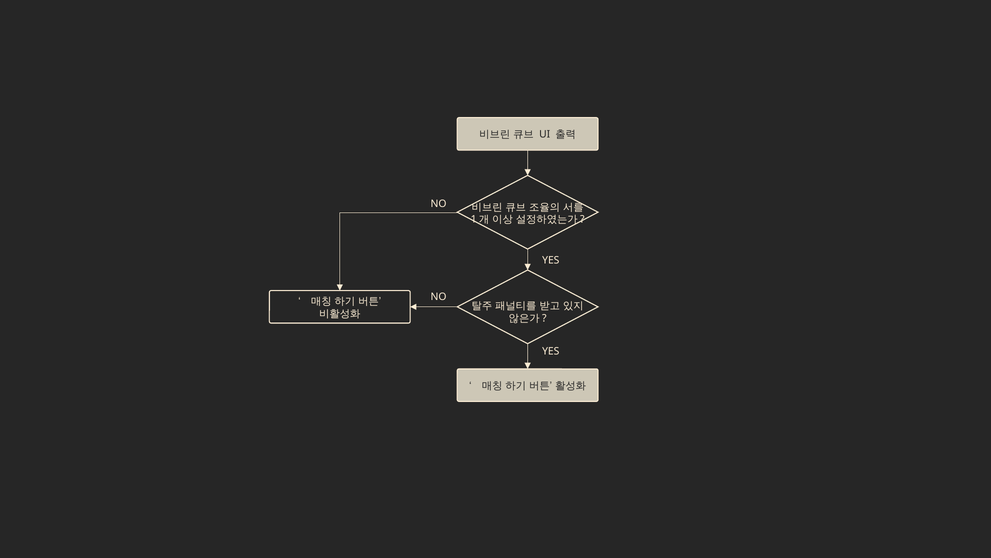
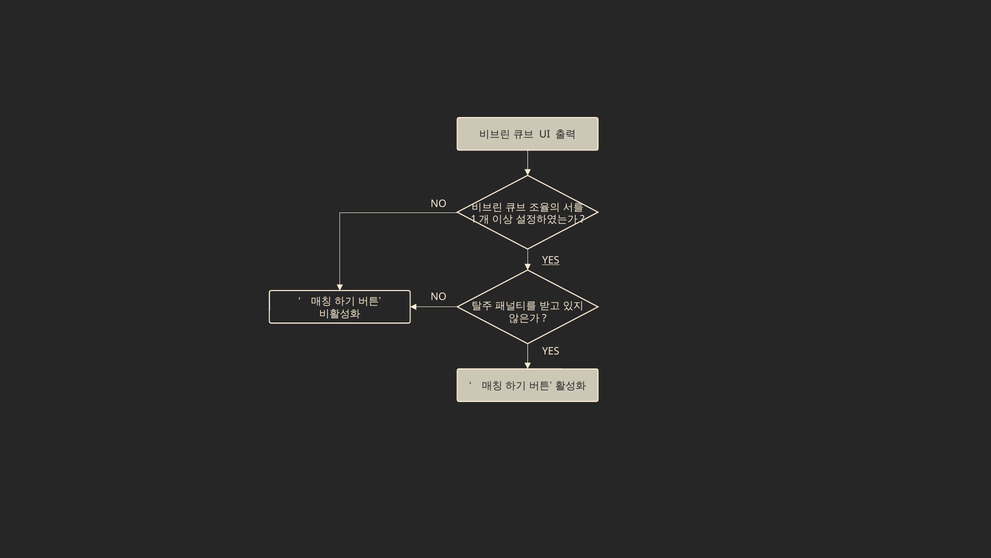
YES underline: none -> present (551, 260)
